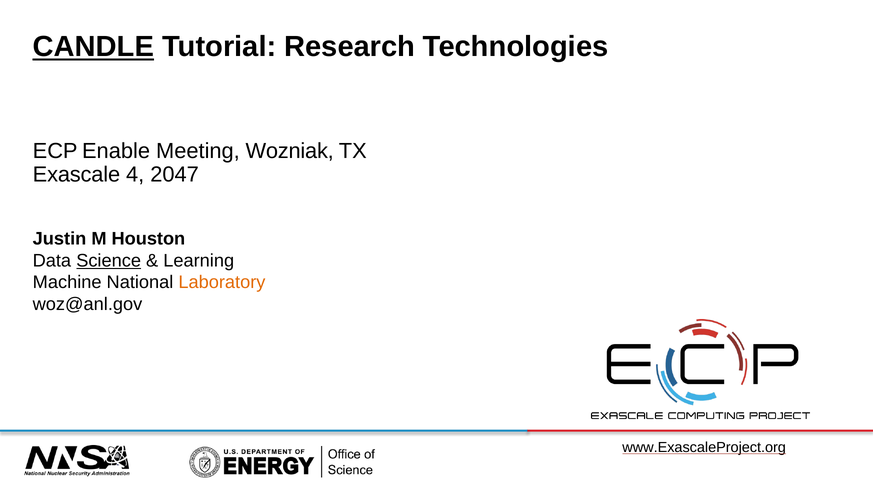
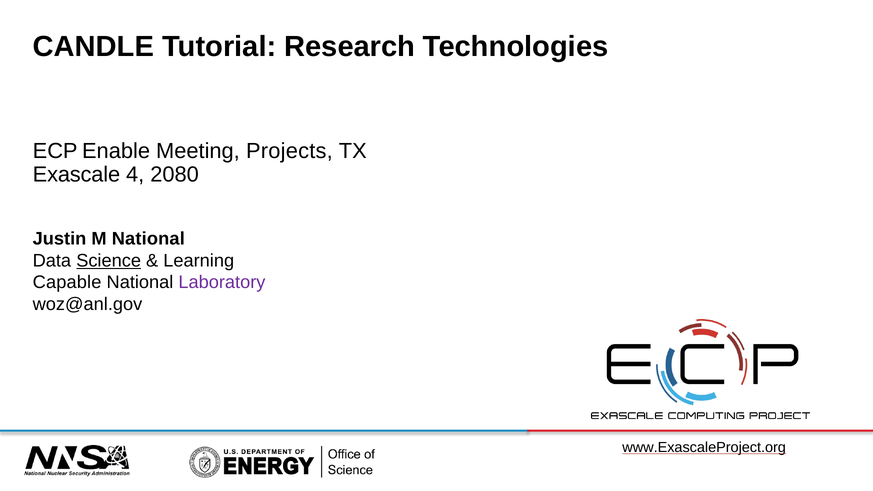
CANDLE underline: present -> none (93, 47)
Wozniak: Wozniak -> Projects (289, 151)
2047: 2047 -> 2080 (175, 175)
M Houston: Houston -> National (148, 239)
Machine: Machine -> Capable (67, 283)
Laboratory colour: orange -> purple (222, 283)
